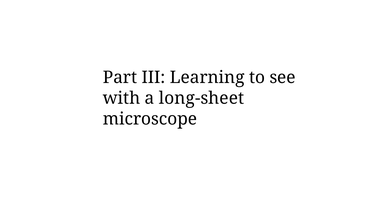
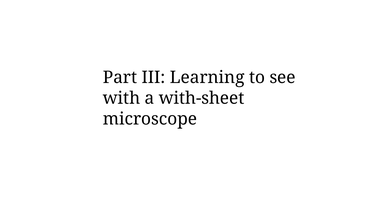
long-sheet: long-sheet -> with-sheet (202, 98)
